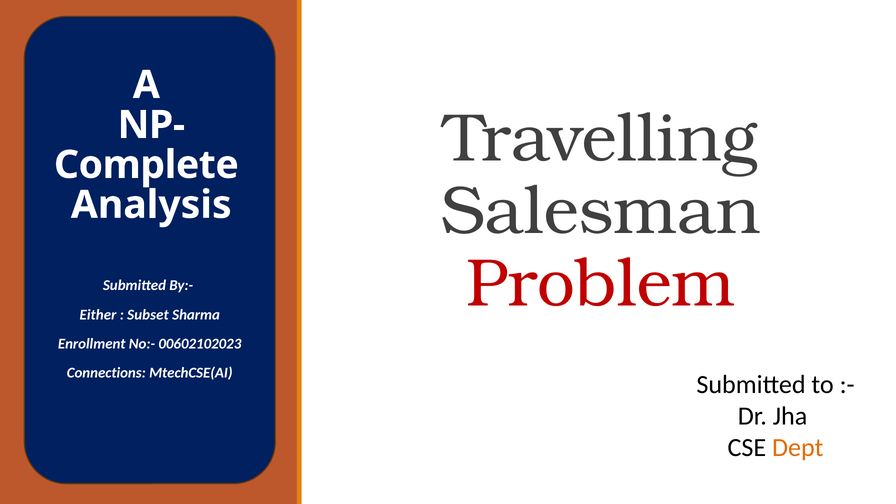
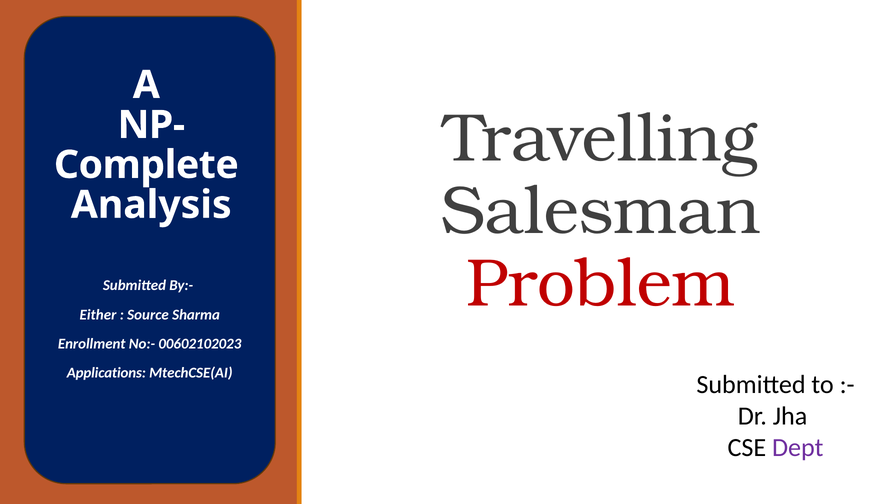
Subset: Subset -> Source (148, 315)
Connections: Connections -> Applications (106, 373)
Dept colour: orange -> purple (798, 447)
